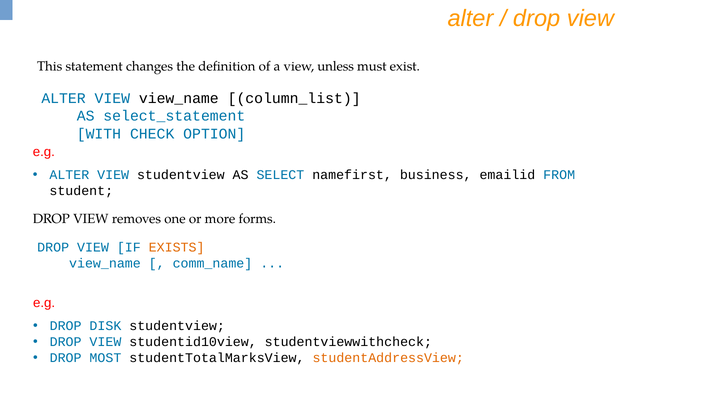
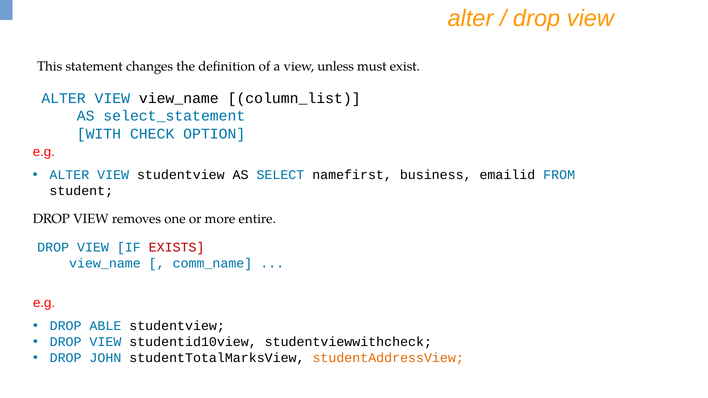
forms: forms -> entire (257, 219)
EXISTS colour: orange -> red (177, 247)
DISK: DISK -> ABLE (105, 326)
MOST: MOST -> JOHN (105, 358)
